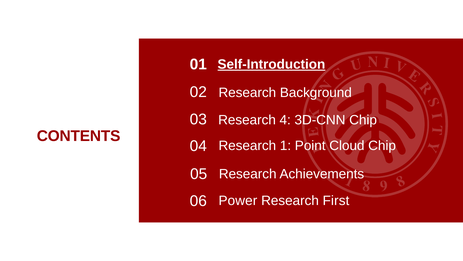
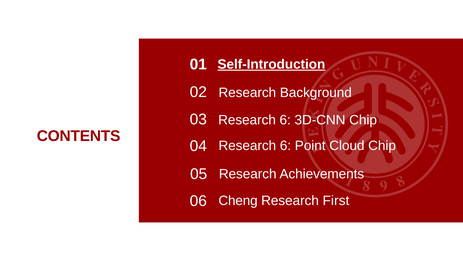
4: 4 -> 6 (285, 120)
1: 1 -> 6 (286, 146)
Power: Power -> Cheng (238, 200)
